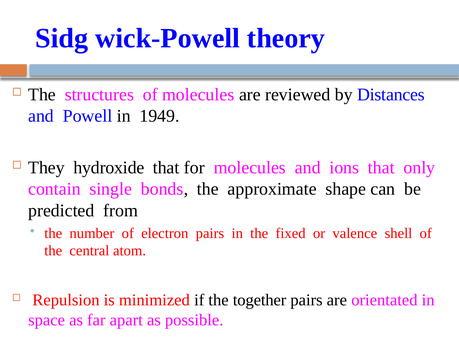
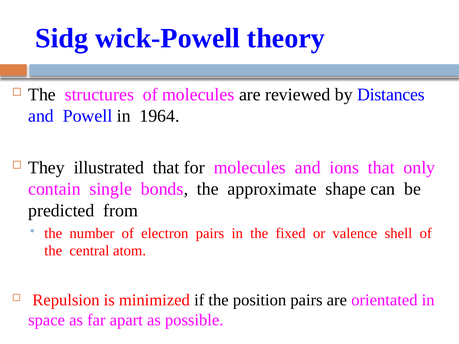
1949: 1949 -> 1964 (160, 116)
hydroxide: hydroxide -> illustrated (109, 168)
together: together -> position (260, 300)
